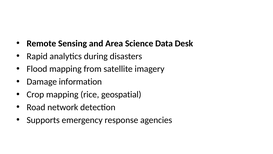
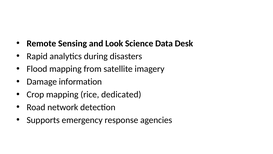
Area: Area -> Look (114, 43)
geospatial: geospatial -> dedicated (121, 94)
